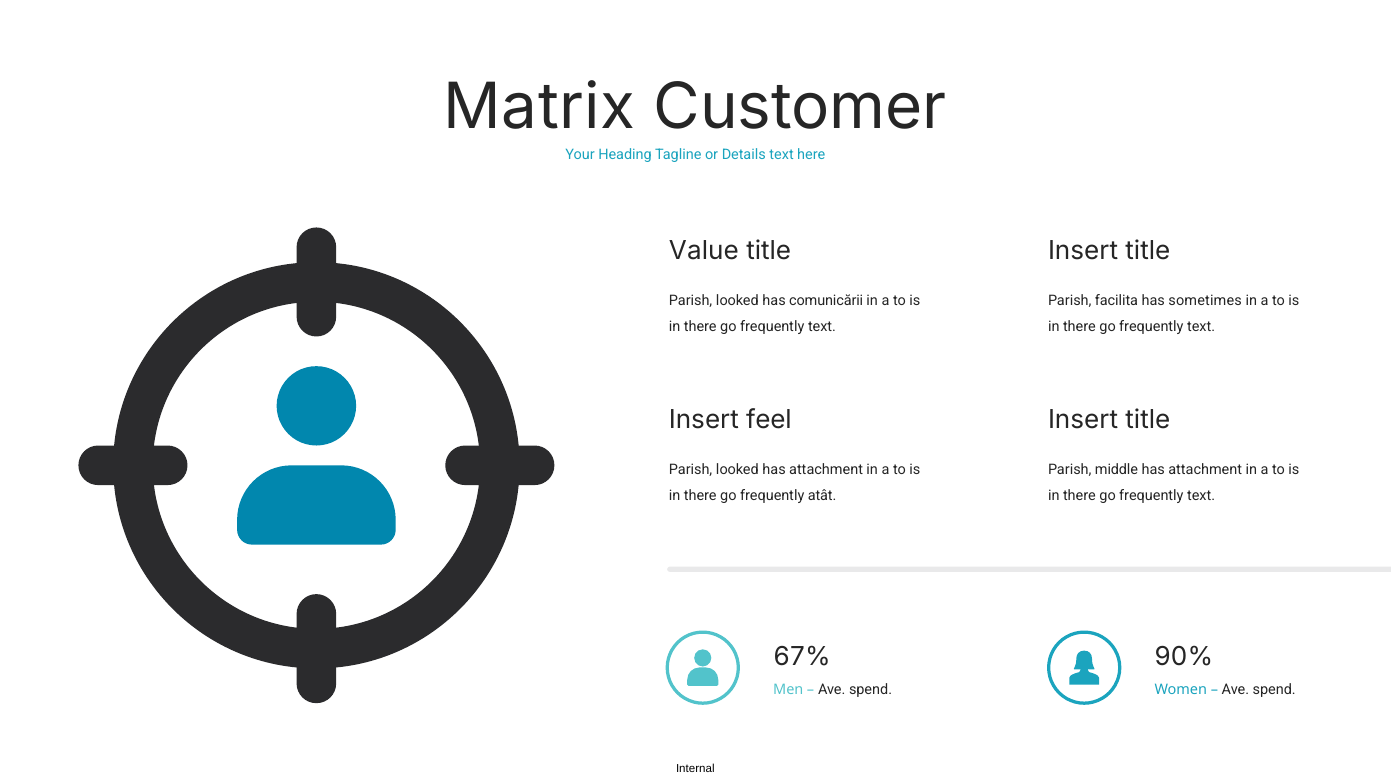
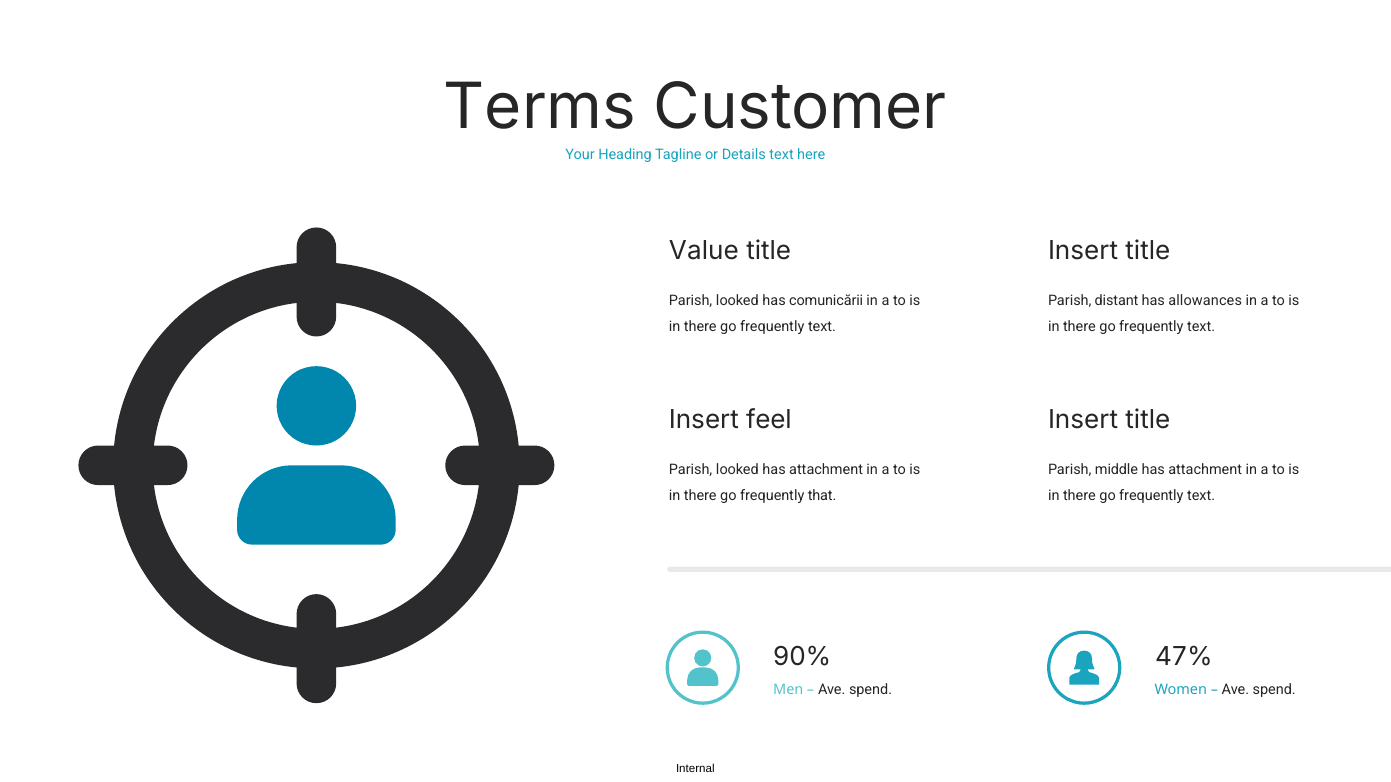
Matrix: Matrix -> Terms (540, 108)
facilita: facilita -> distant (1117, 301)
sometimes: sometimes -> allowances (1205, 301)
atât: atât -> that (822, 496)
67%: 67% -> 90% (802, 657)
90%: 90% -> 47% (1184, 657)
